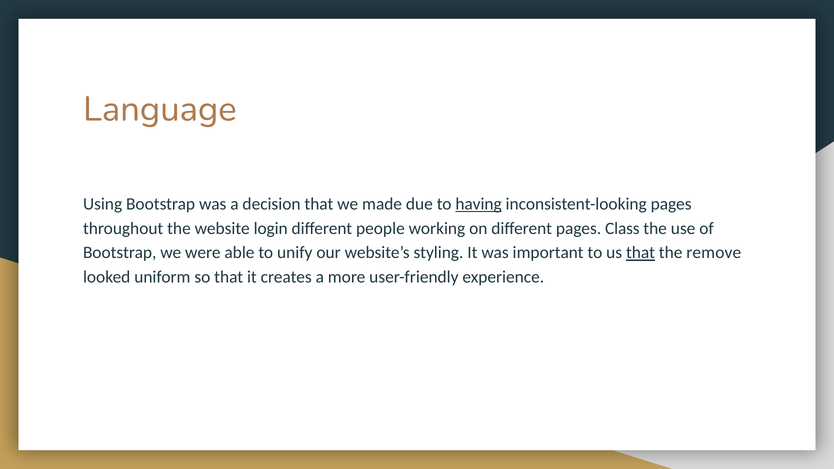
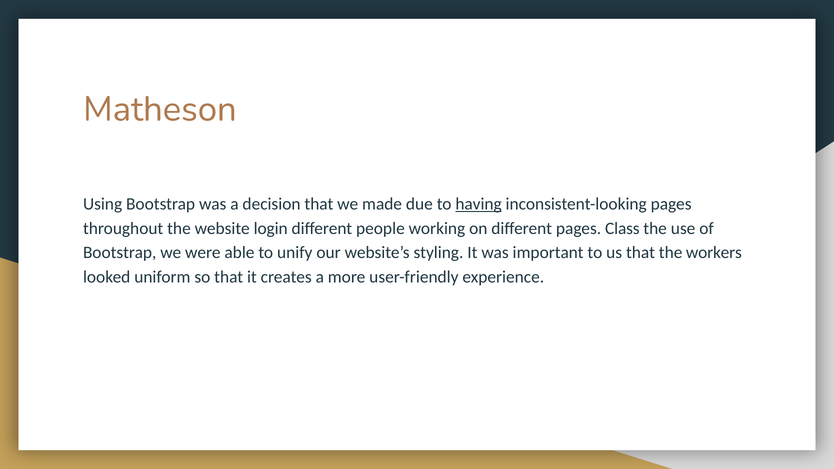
Language: Language -> Matheson (160, 109)
that underline: present -> none (641, 253)
remove: remove -> workers (714, 253)
